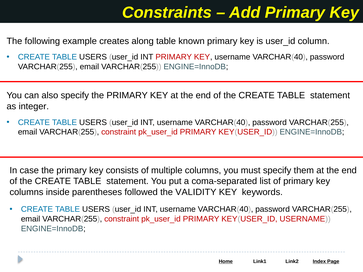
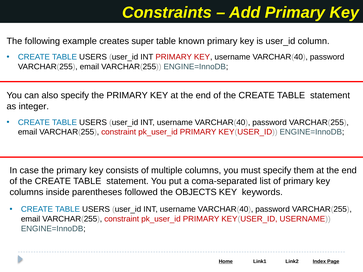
along: along -> super (143, 41)
VALIDITY: VALIDITY -> OBJECTS (196, 192)
